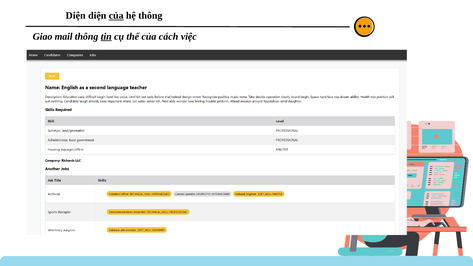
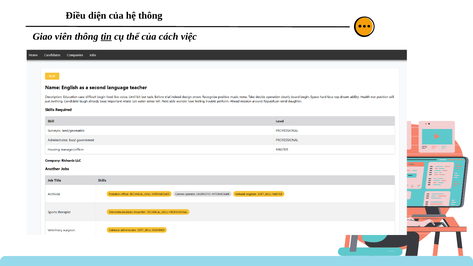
Diện: Diện -> Điều (76, 16)
của underline: present -> none (116, 16)
mail: mail -> viên (64, 36)
